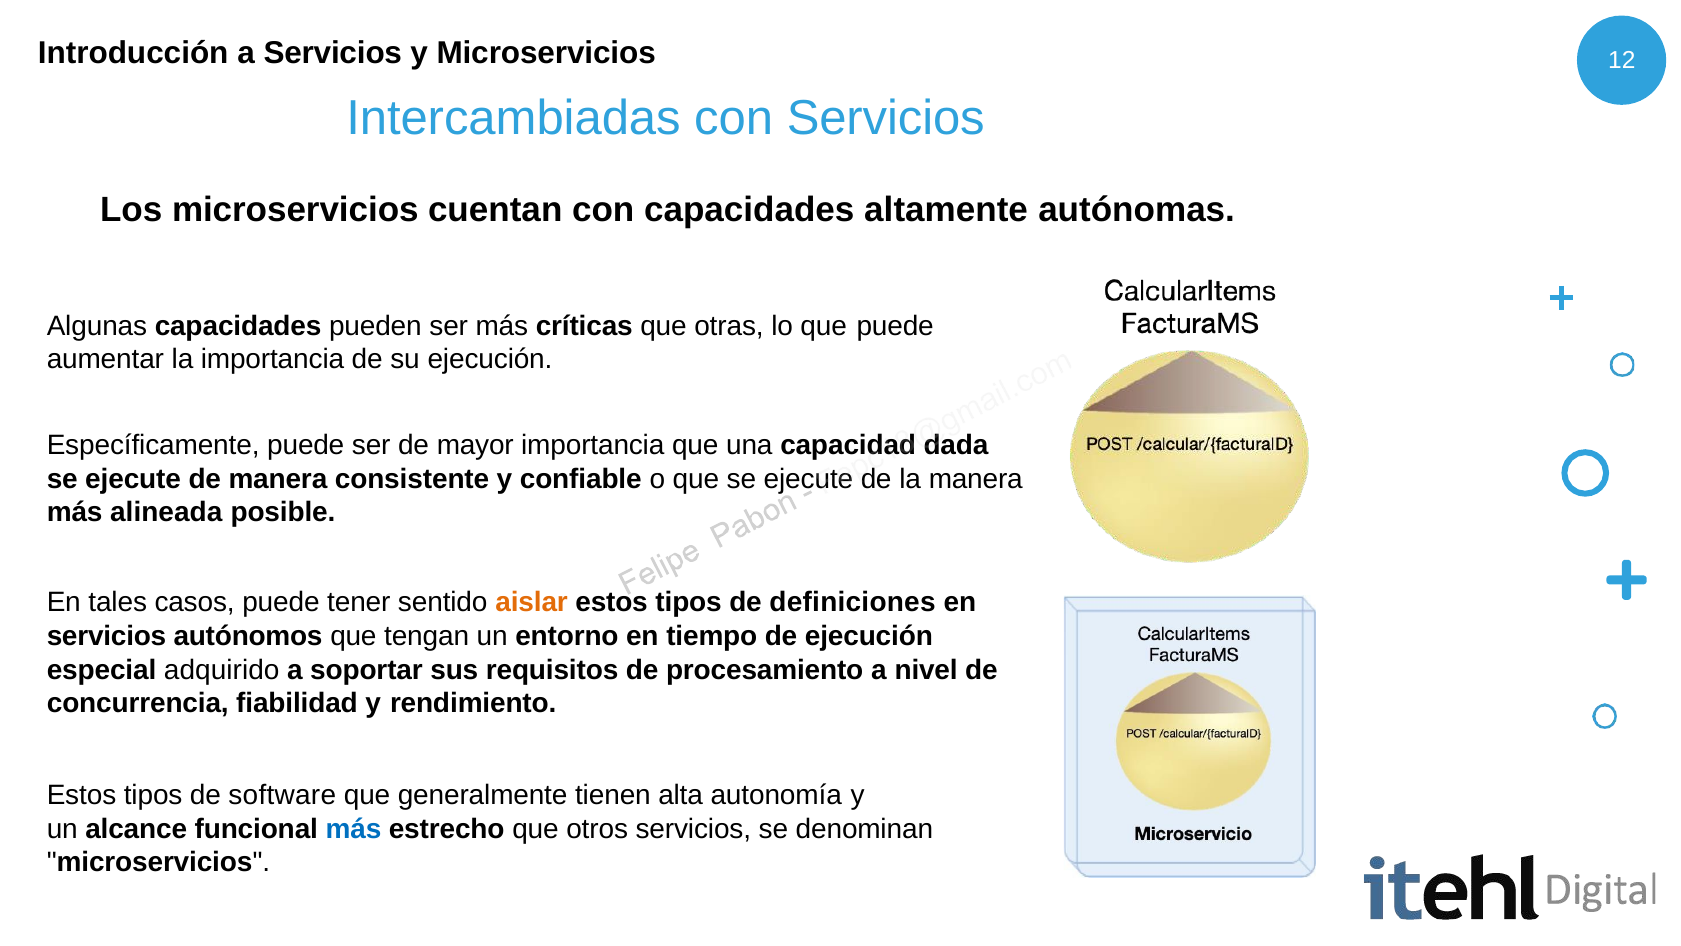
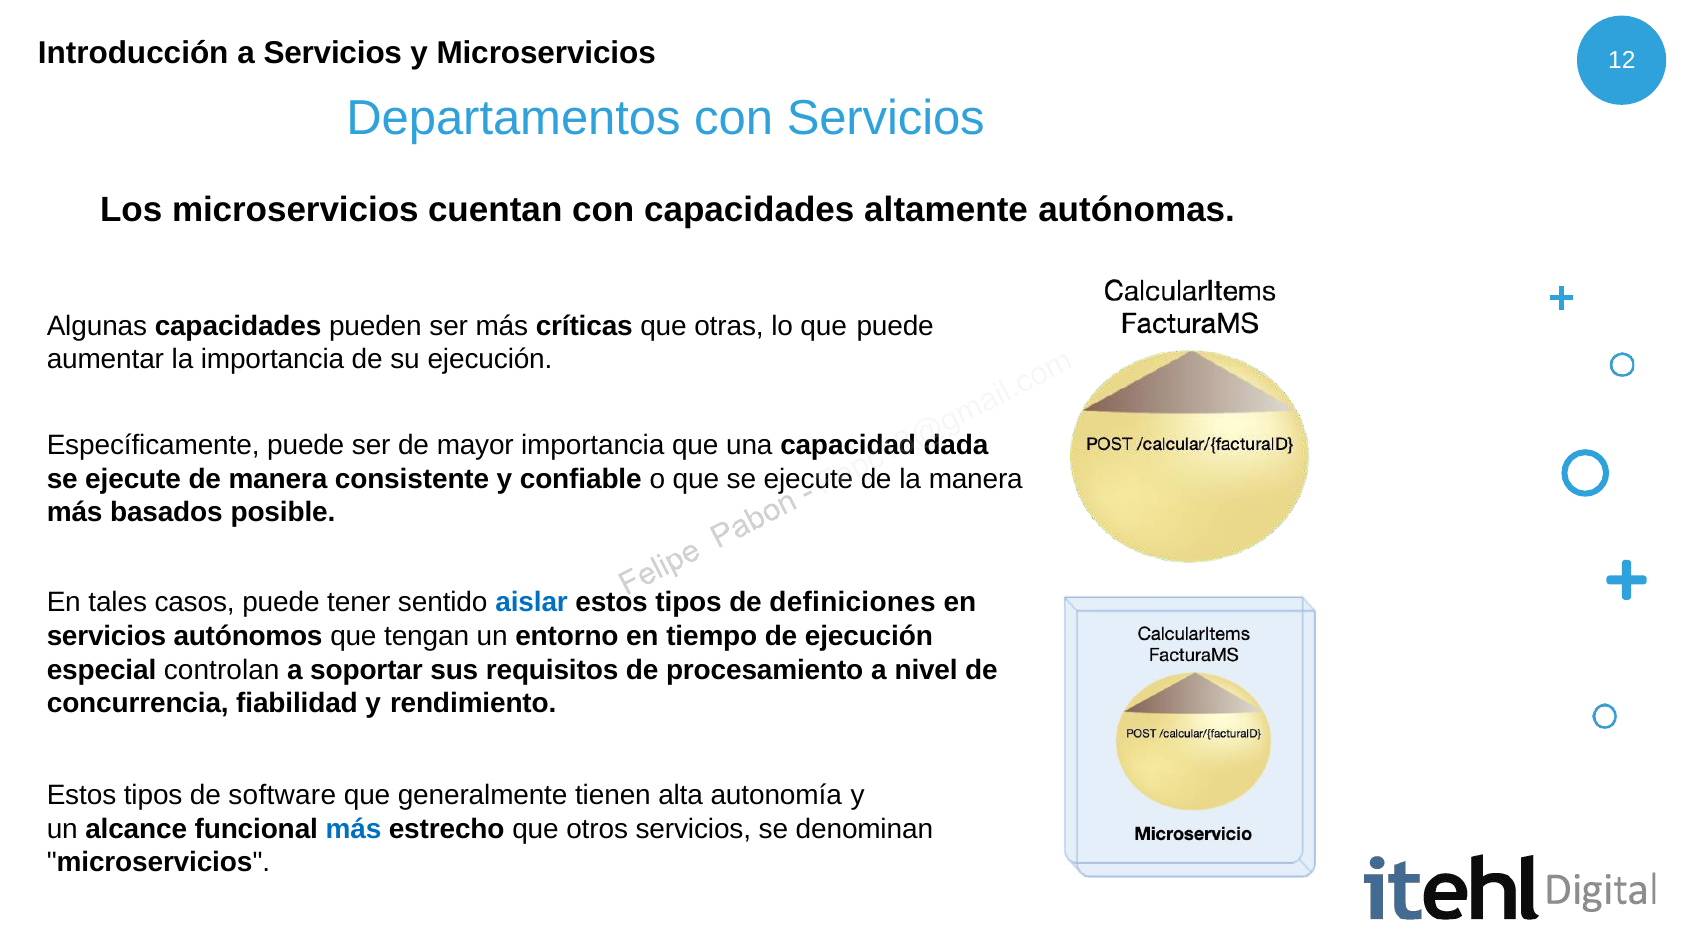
Intercambiadas: Intercambiadas -> Departamentos (513, 118)
alineada: alineada -> basados (166, 512)
aislar colour: orange -> blue (532, 602)
adquirido: adquirido -> controlan (222, 670)
